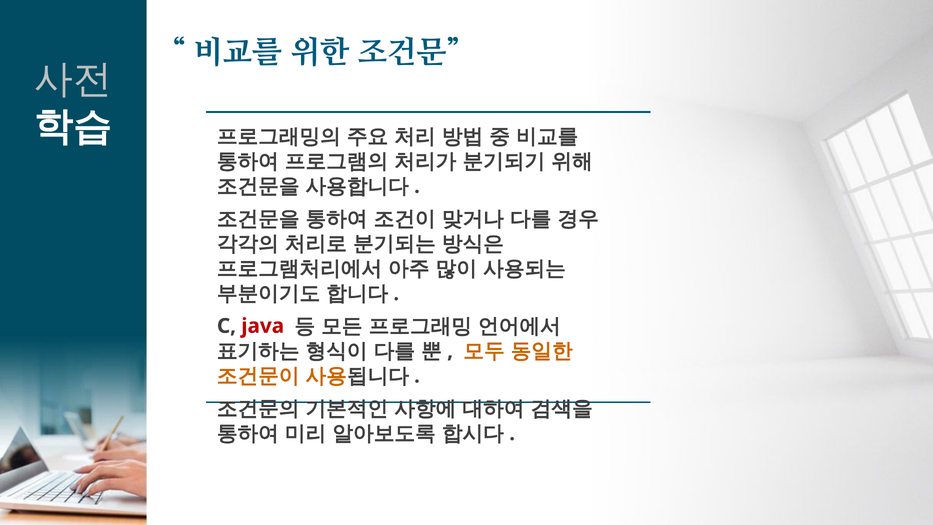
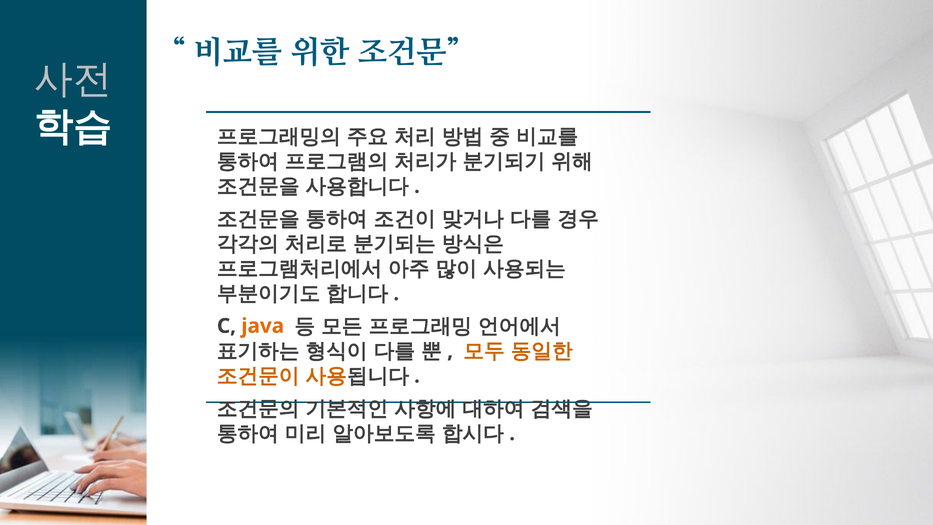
java colour: red -> orange (263, 326)
